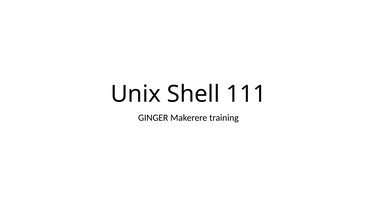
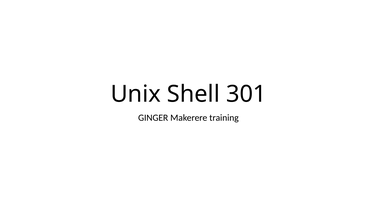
111: 111 -> 301 (246, 94)
